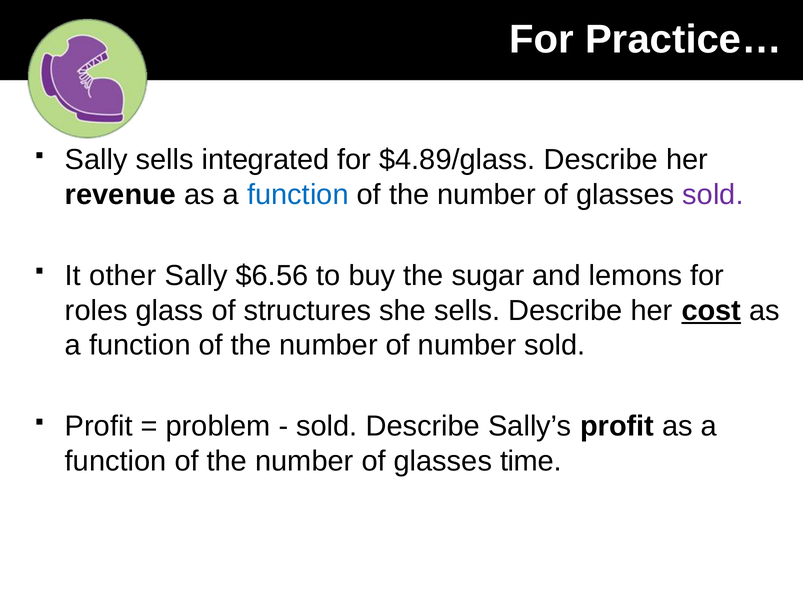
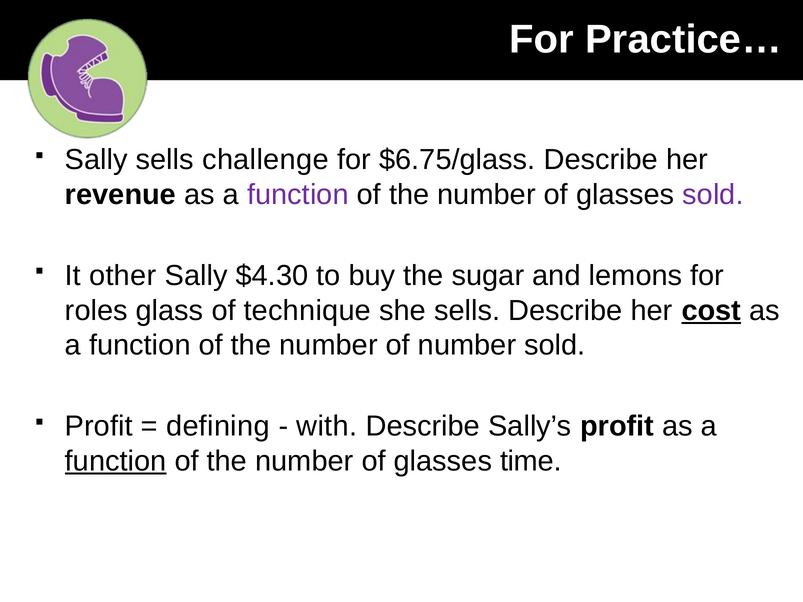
integrated: integrated -> challenge (265, 160)
$4.89/glass: $4.89/glass -> $6.75/glass (457, 160)
function colour: blue -> purple (298, 195)
$6.56: $6.56 -> $4.30 (272, 276)
structures: structures -> technique (307, 311)
problem: problem -> defining (218, 426)
sold: sold -> with (327, 426)
function underline: none -> present (116, 461)
